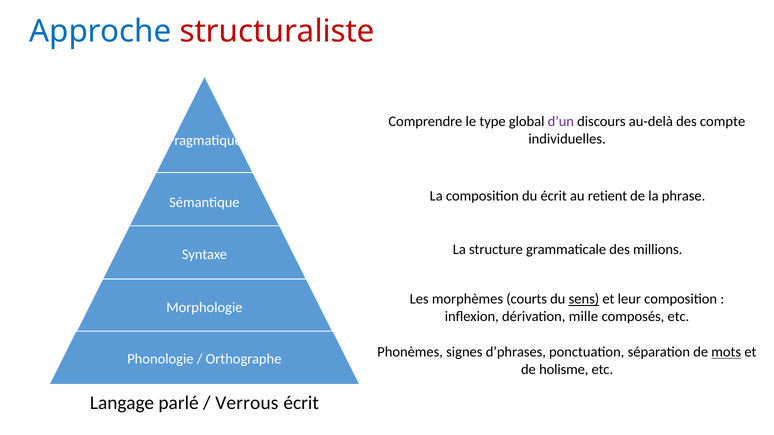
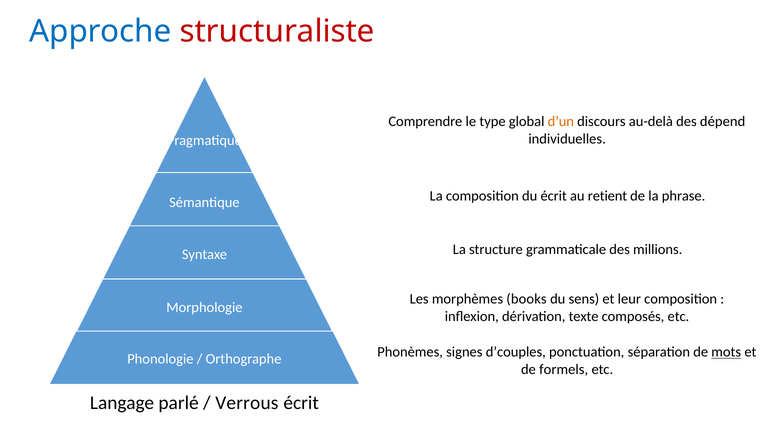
d’un colour: purple -> orange (561, 122)
compte: compte -> dépend (723, 122)
courts: courts -> books (527, 299)
sens underline: present -> none (584, 299)
mille: mille -> texte (584, 317)
d’phrases: d’phrases -> d’couples (516, 352)
holisme: holisme -> formels (564, 370)
